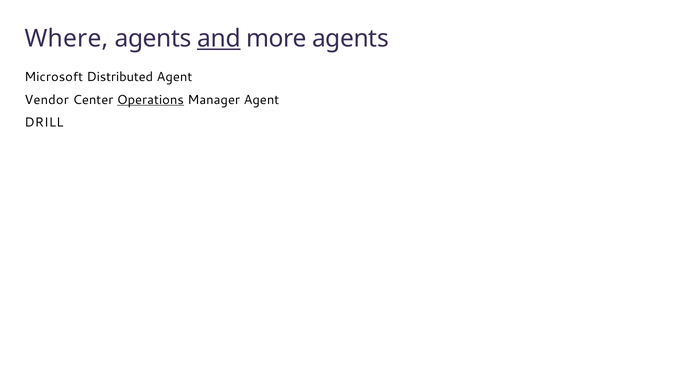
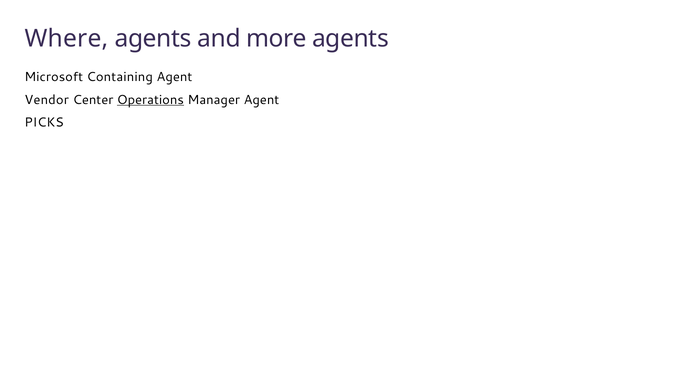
and underline: present -> none (219, 39)
Distributed: Distributed -> Containing (120, 77)
DRILL: DRILL -> PICKS (44, 123)
